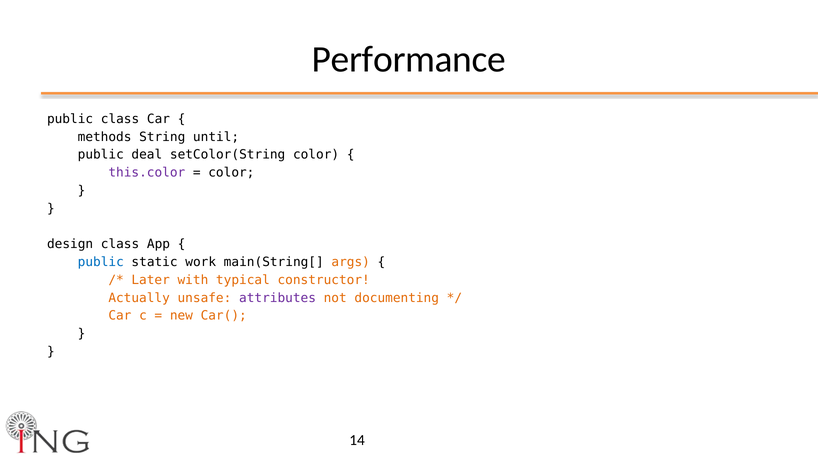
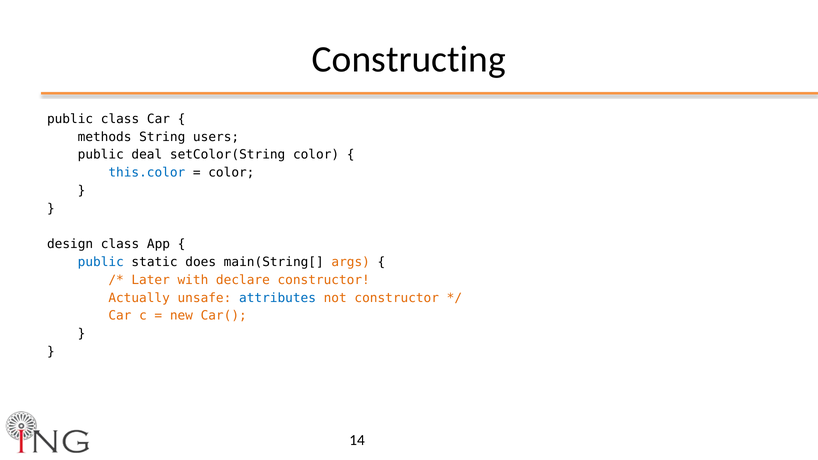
Performance: Performance -> Constructing (409, 59)
until: until -> users (216, 137)
this.color colour: purple -> blue (147, 173)
work: work -> does (201, 262)
typical: typical -> declare (243, 280)
attributes colour: purple -> blue (278, 298)
not documenting: documenting -> constructor (397, 298)
